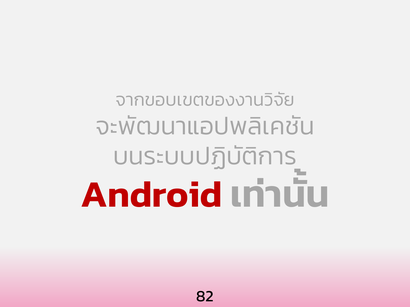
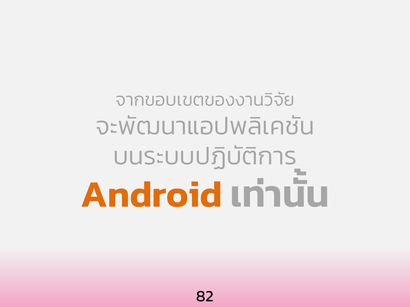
Android colour: red -> orange (151, 195)
